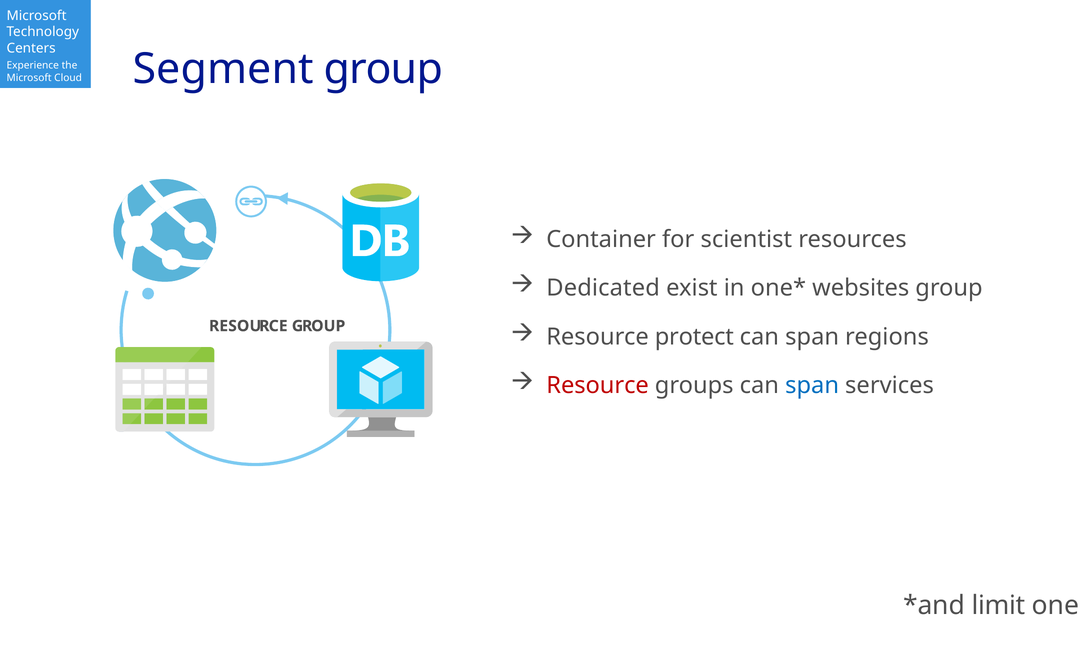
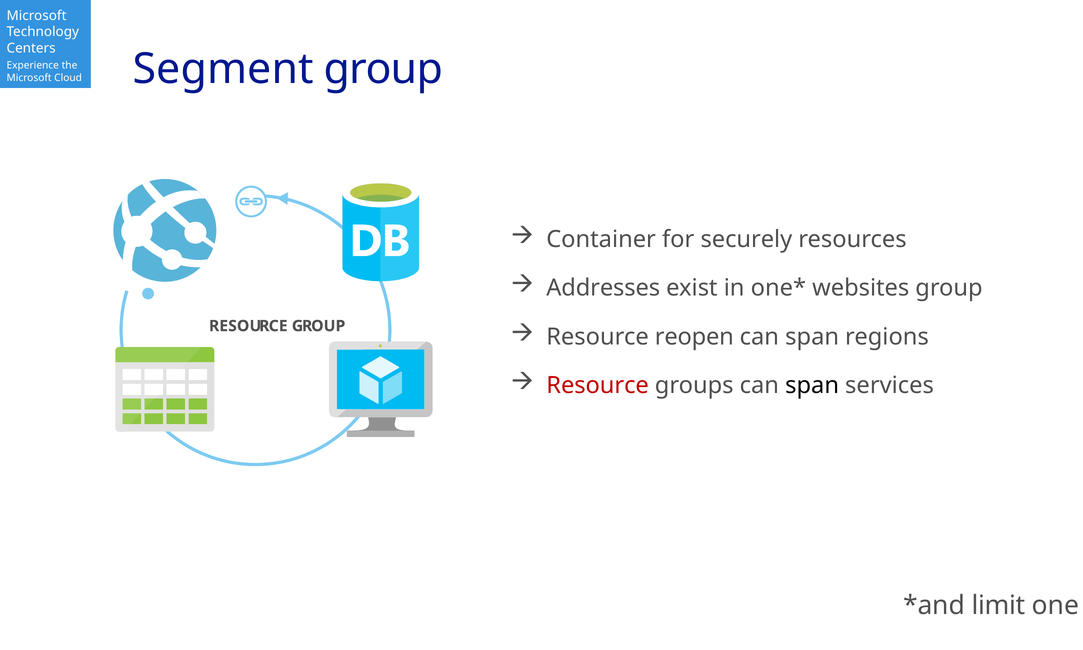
scientist: scientist -> securely (746, 239)
Dedicated: Dedicated -> Addresses (603, 288)
protect: protect -> reopen (694, 337)
span colour: blue -> black (812, 386)
